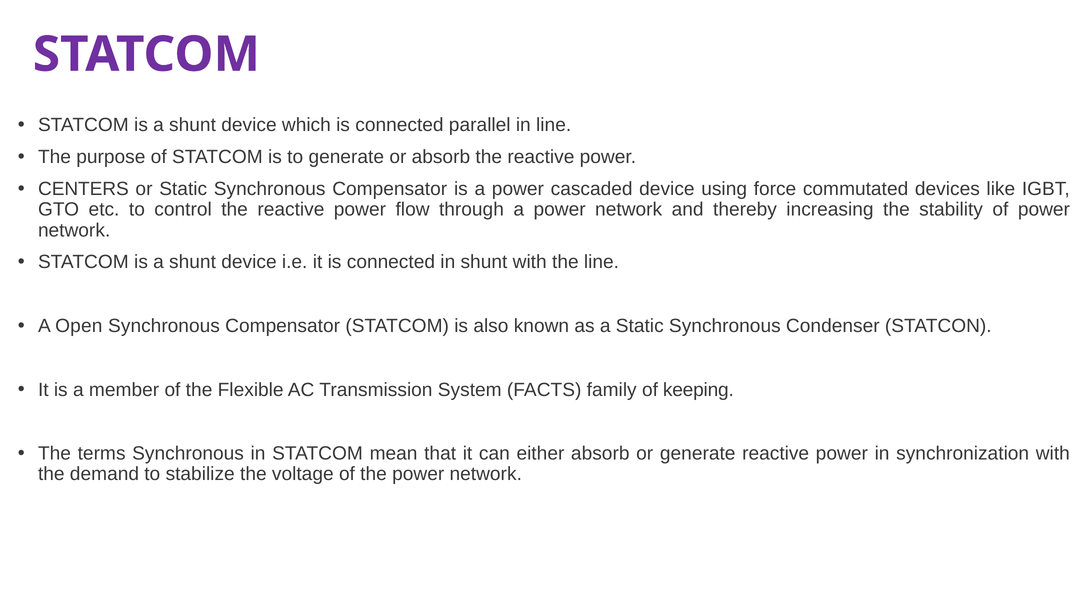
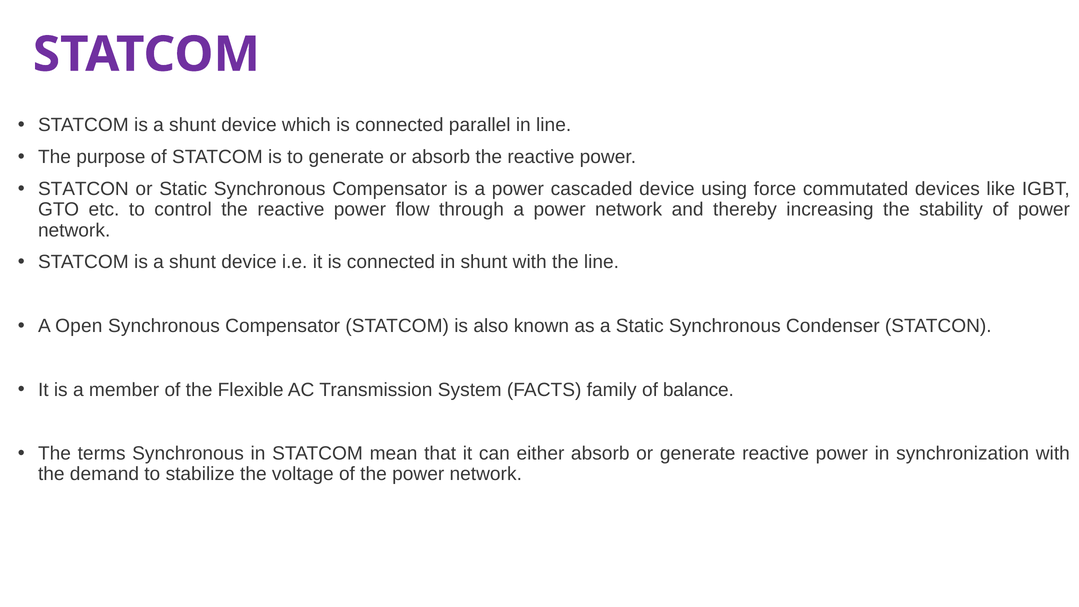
CENTERS: CENTERS -> STATCON (83, 189)
keeping: keeping -> balance (698, 390)
